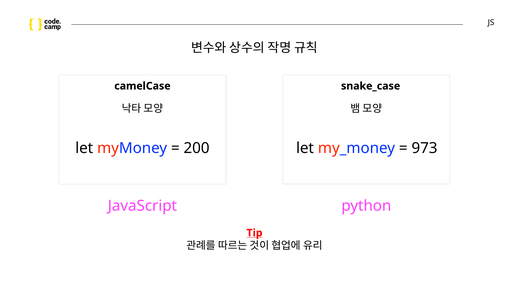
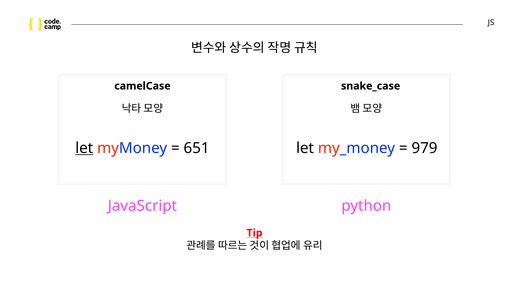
let underline: none -> present (84, 148)
200: 200 -> 651 (197, 148)
973: 973 -> 979 (424, 148)
